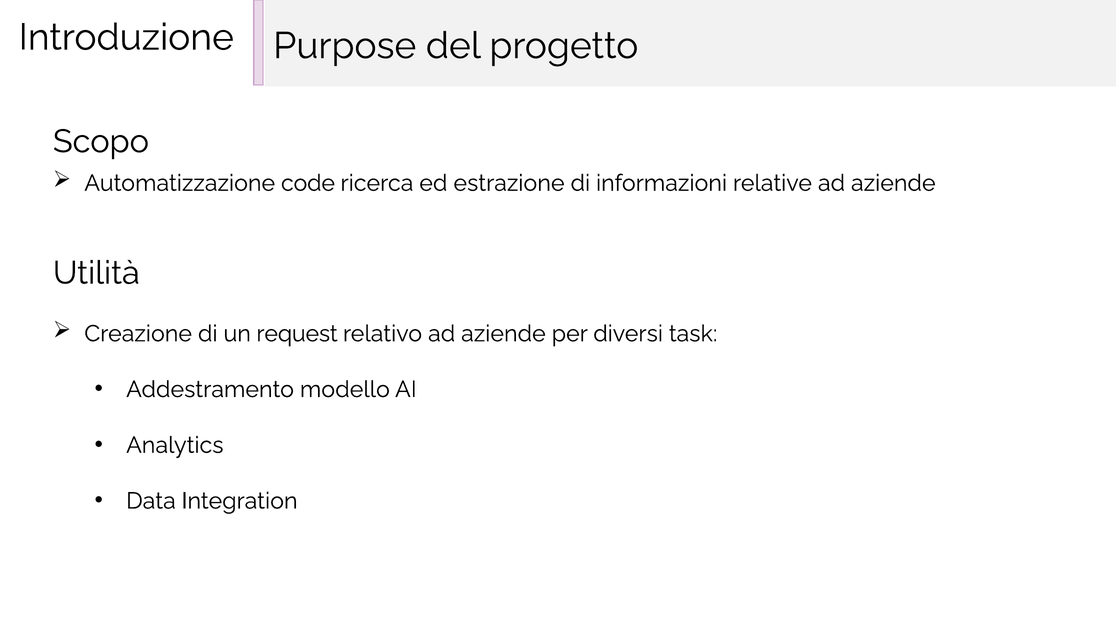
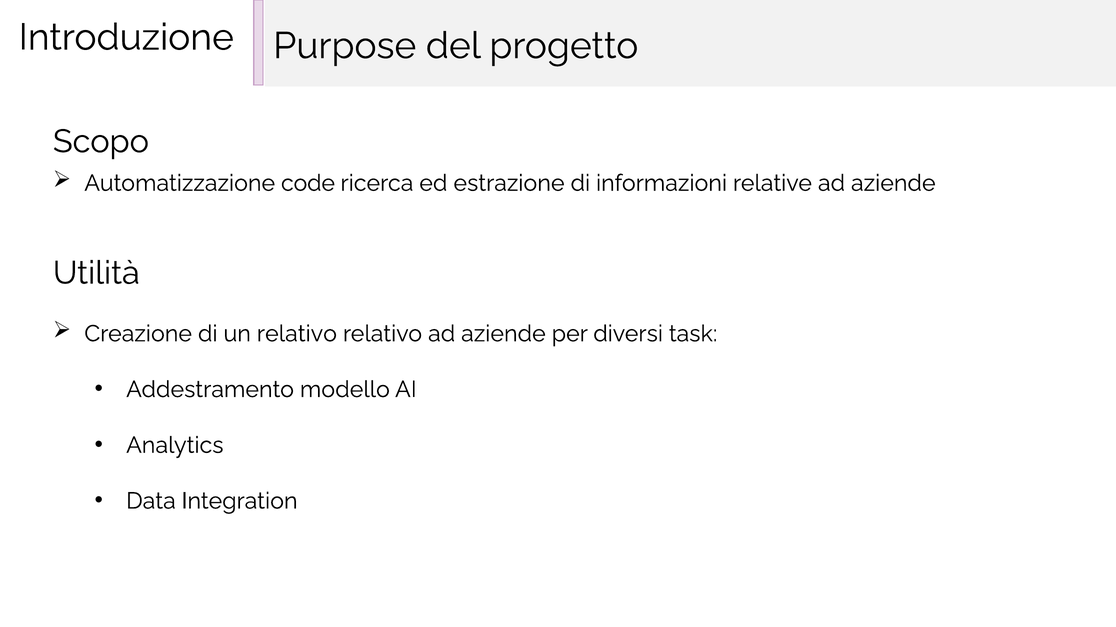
un request: request -> relativo (297, 334)
